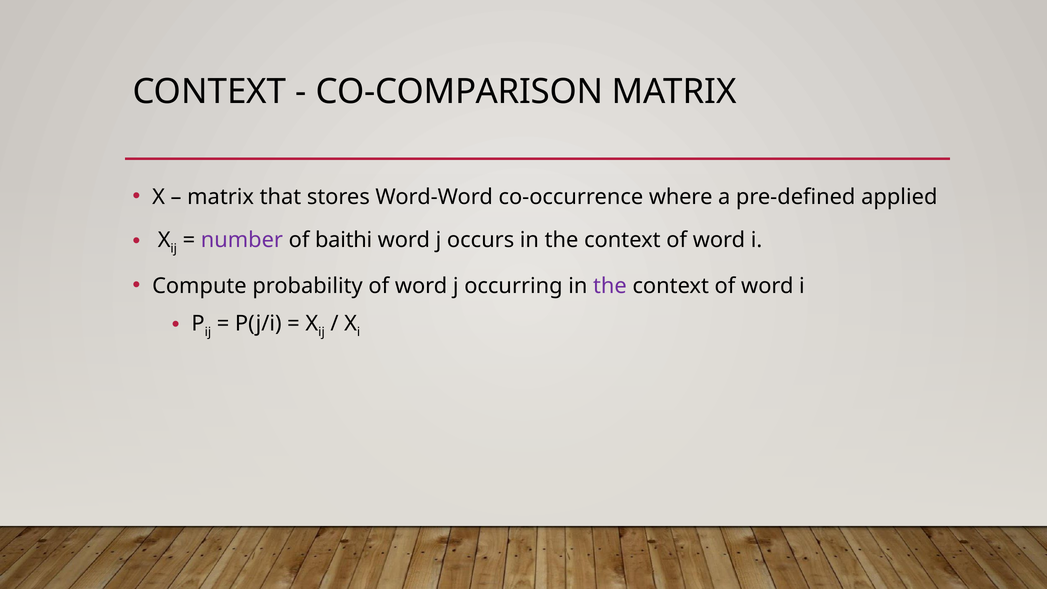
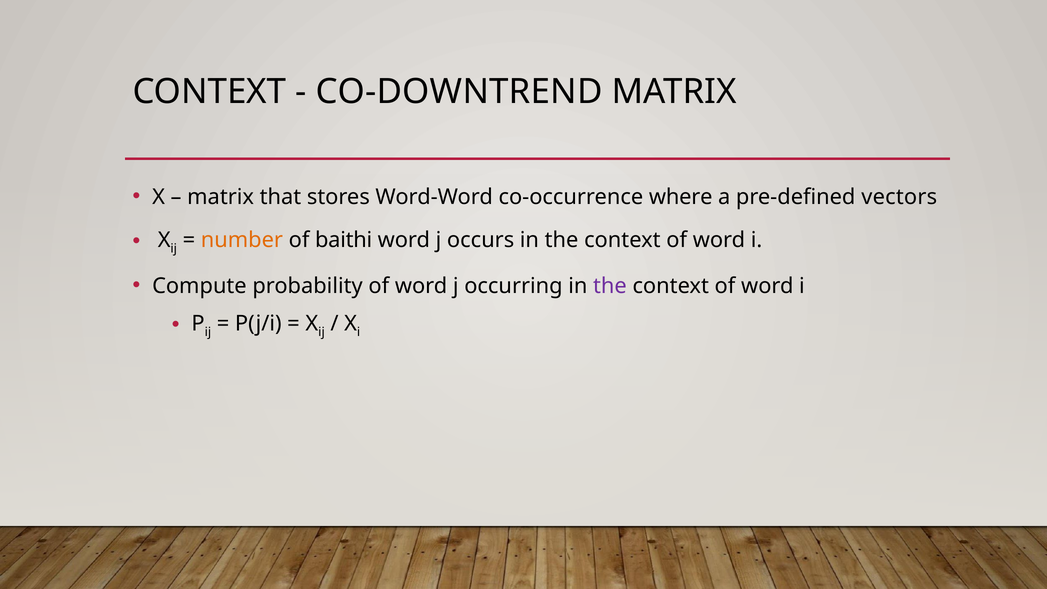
CO-COMPARISON: CO-COMPARISON -> CO-DOWNTREND (459, 92)
applied: applied -> vectors (899, 197)
number colour: purple -> orange (242, 240)
